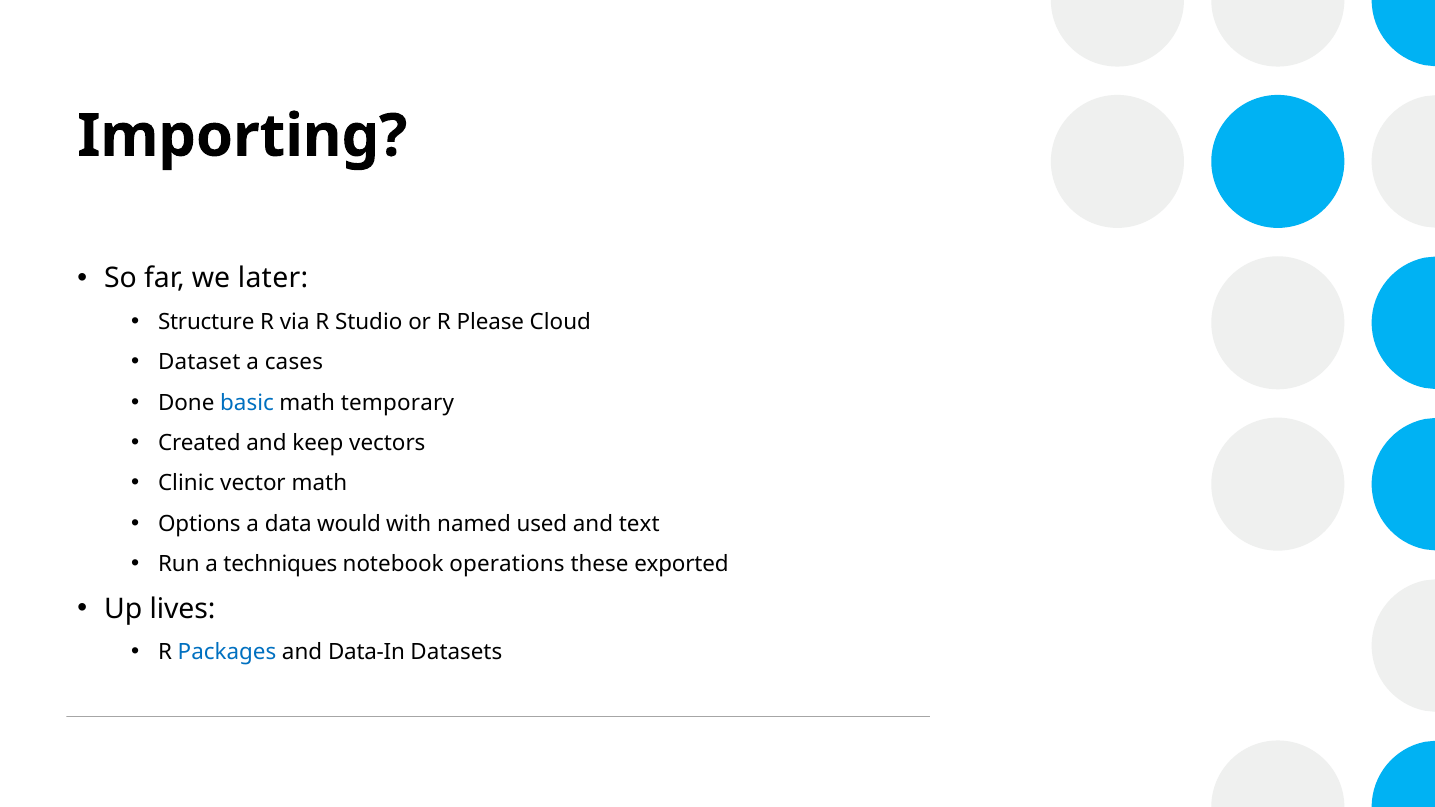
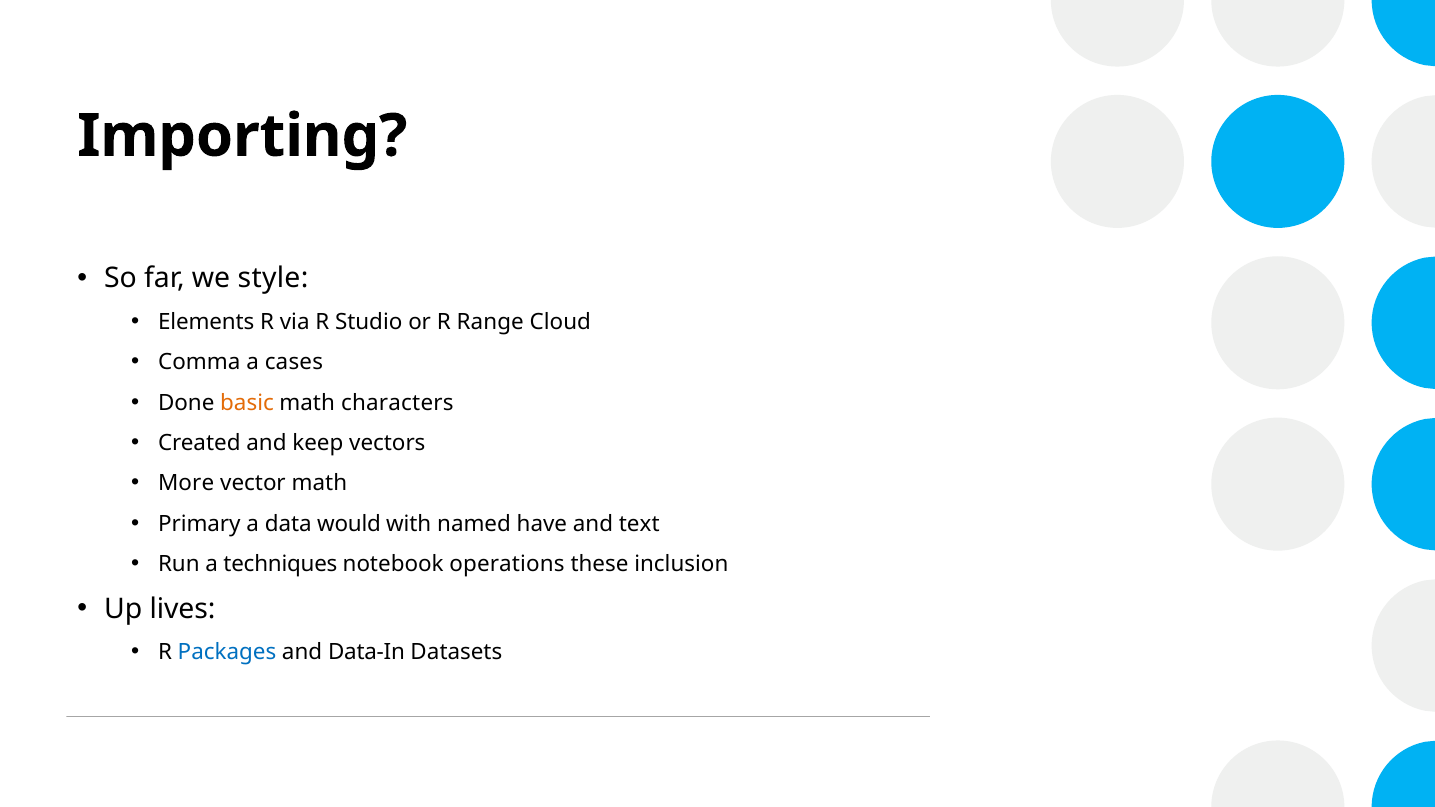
later: later -> style (273, 279)
Structure: Structure -> Elements (206, 322)
Please: Please -> Range (490, 322)
Dataset: Dataset -> Comma (199, 363)
basic colour: blue -> orange (247, 403)
temporary: temporary -> characters (397, 403)
Clinic: Clinic -> More (186, 484)
Options: Options -> Primary (199, 524)
used: used -> have (542, 524)
exported: exported -> inclusion (681, 564)
